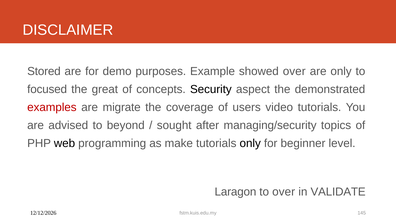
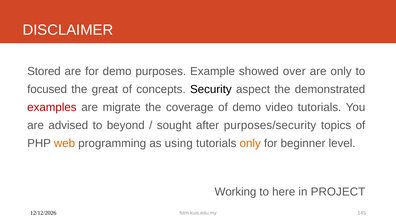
of users: users -> demo (247, 107)
managing/security: managing/security -> purposes/security (270, 125)
web colour: black -> orange (64, 143)
make: make -> using (179, 143)
only colour: black -> orange (250, 143)
Laragon: Laragon -> Working (235, 192)
to over: over -> here (284, 192)
VALIDATE: VALIDATE -> PROJECT (338, 192)
